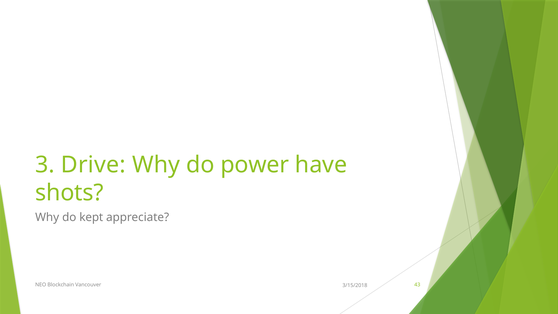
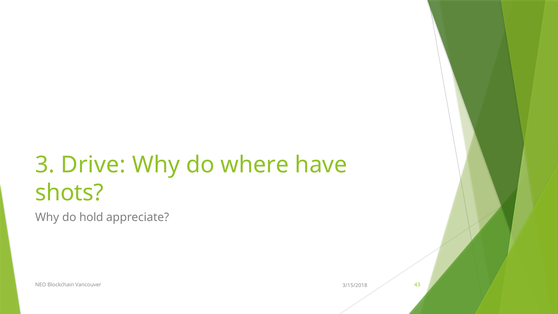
power: power -> where (255, 165)
kept: kept -> hold (91, 217)
